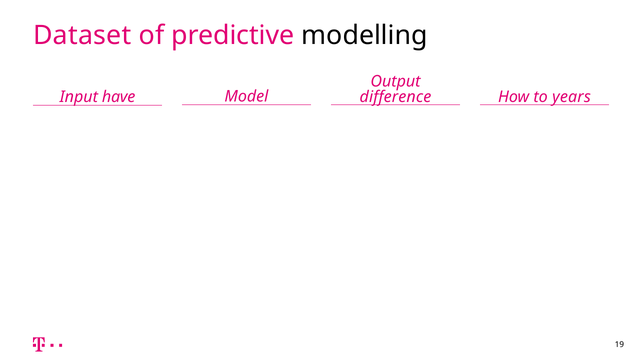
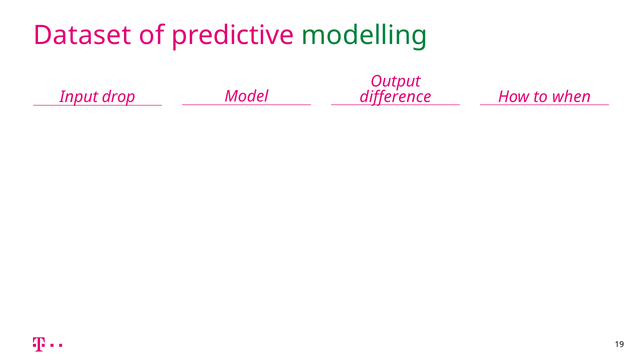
modelling colour: black -> green (365, 36)
years: years -> when (572, 97)
have: have -> drop (119, 97)
